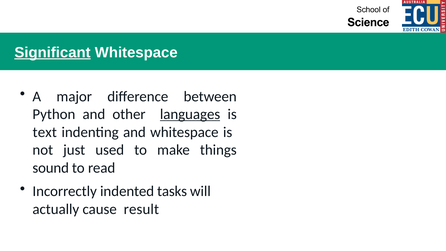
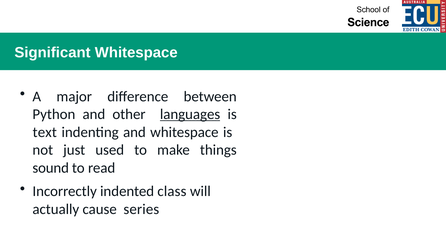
Significant underline: present -> none (53, 52)
tasks: tasks -> class (172, 191)
result: result -> series (141, 209)
